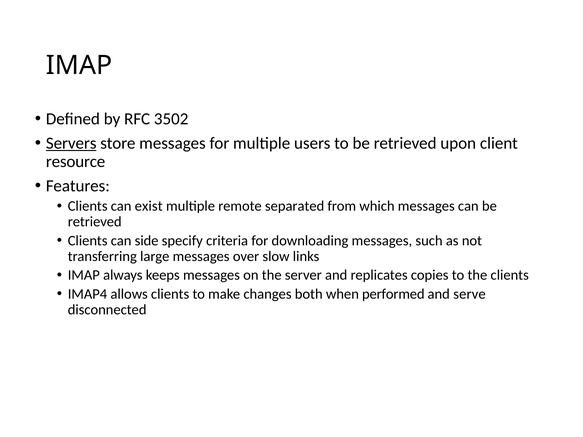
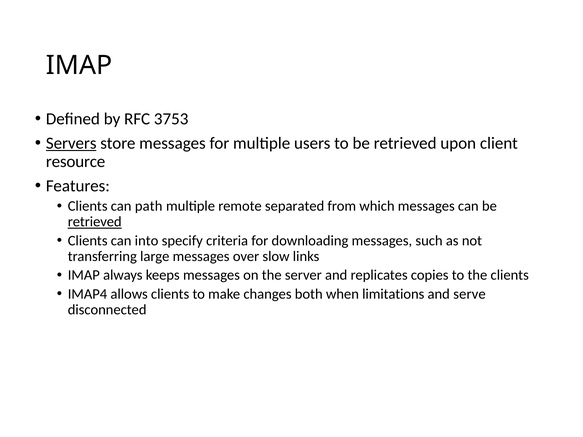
3502: 3502 -> 3753 (171, 119)
exist: exist -> path (149, 206)
retrieved underline: none -> present (95, 222)
side: side -> into (147, 241)
performed: performed -> limitations (393, 294)
